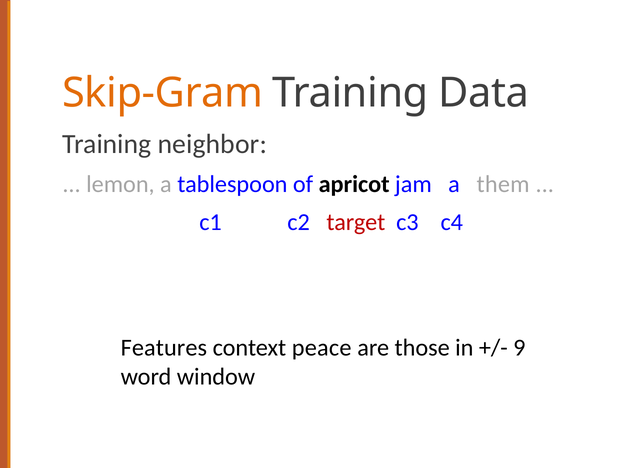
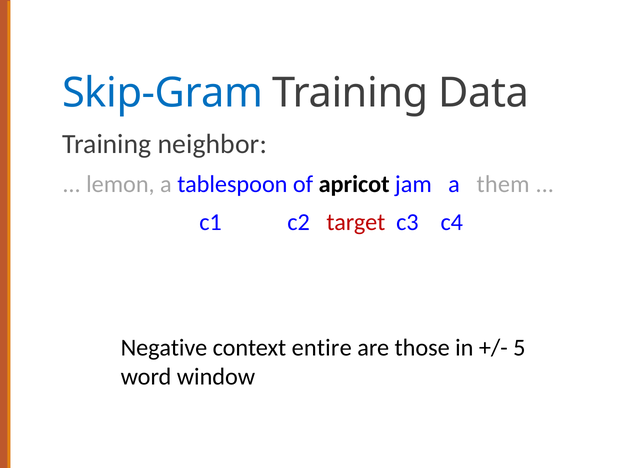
Skip-Gram colour: orange -> blue (163, 93)
Features: Features -> Negative (164, 348)
peace: peace -> entire (322, 348)
9: 9 -> 5 (519, 348)
